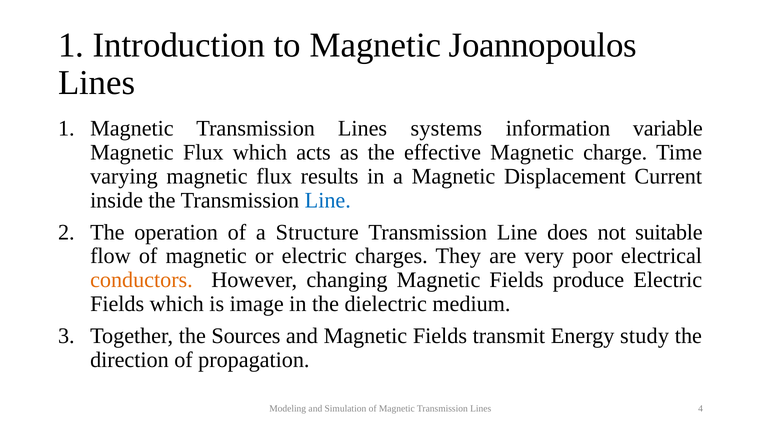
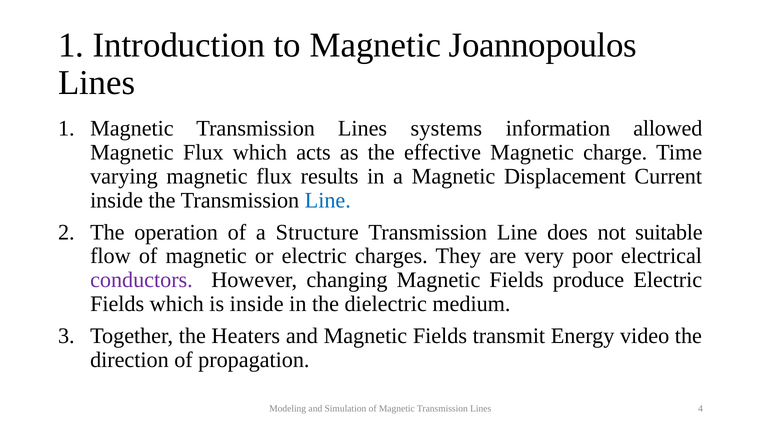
variable: variable -> allowed (668, 129)
conductors colour: orange -> purple (141, 280)
is image: image -> inside (257, 304)
Sources: Sources -> Heaters (246, 336)
study: study -> video (645, 336)
